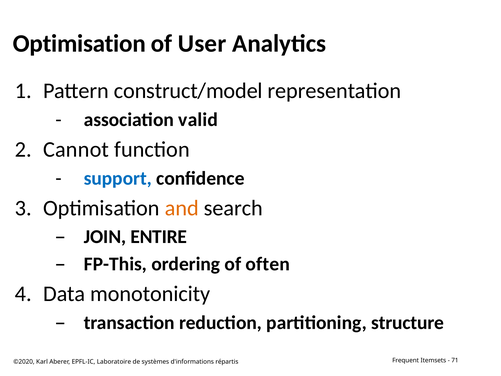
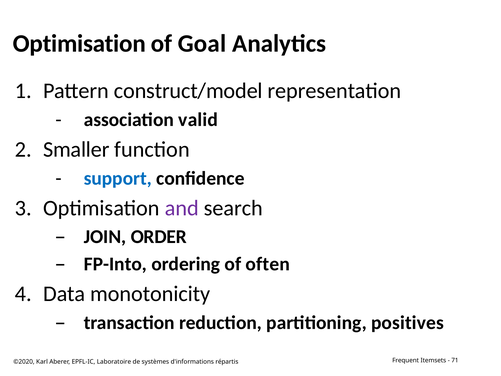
User: User -> Goal (202, 43)
Cannot: Cannot -> Smaller (76, 149)
and colour: orange -> purple (182, 208)
ENTIRE: ENTIRE -> ORDER (159, 237)
FP-This: FP-This -> FP-Into (115, 264)
structure: structure -> positives (407, 322)
